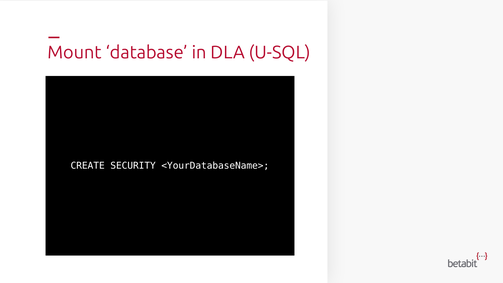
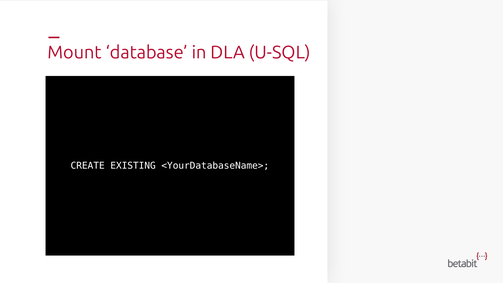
SECURITY: SECURITY -> EXISTING (133, 166)
